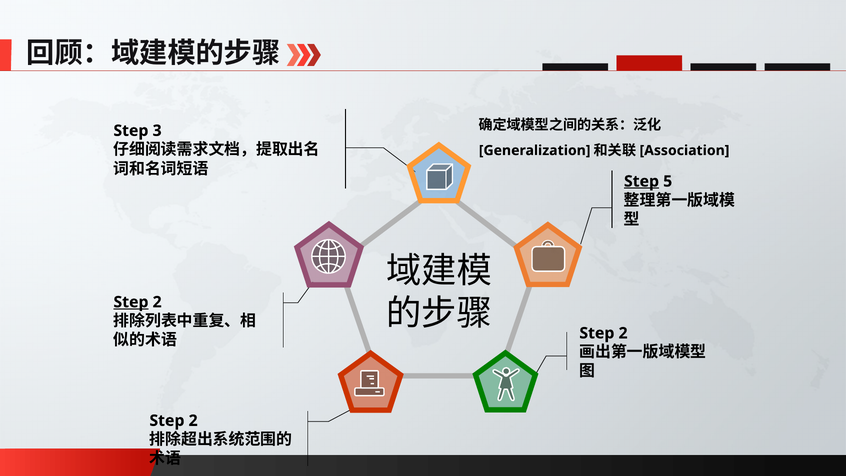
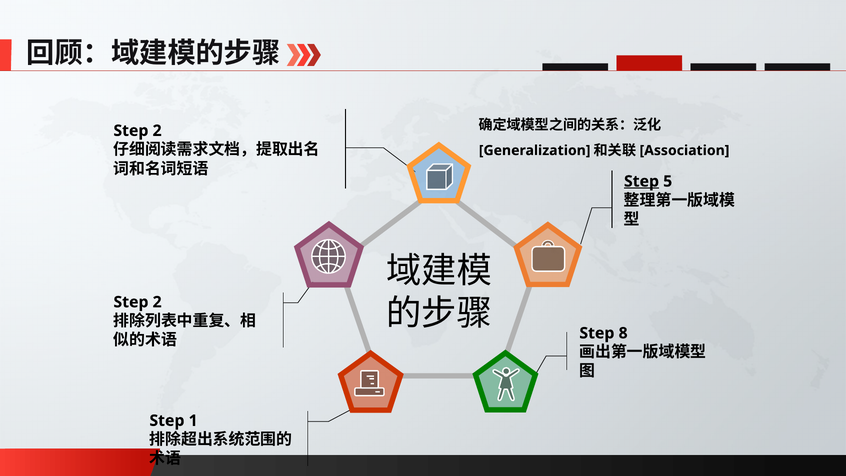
3: 3 -> 2 (157, 131)
Step underline: present -> none (131, 302)
2: 2 -> 8 (623, 333)
2: 2 -> 1 (193, 421)
